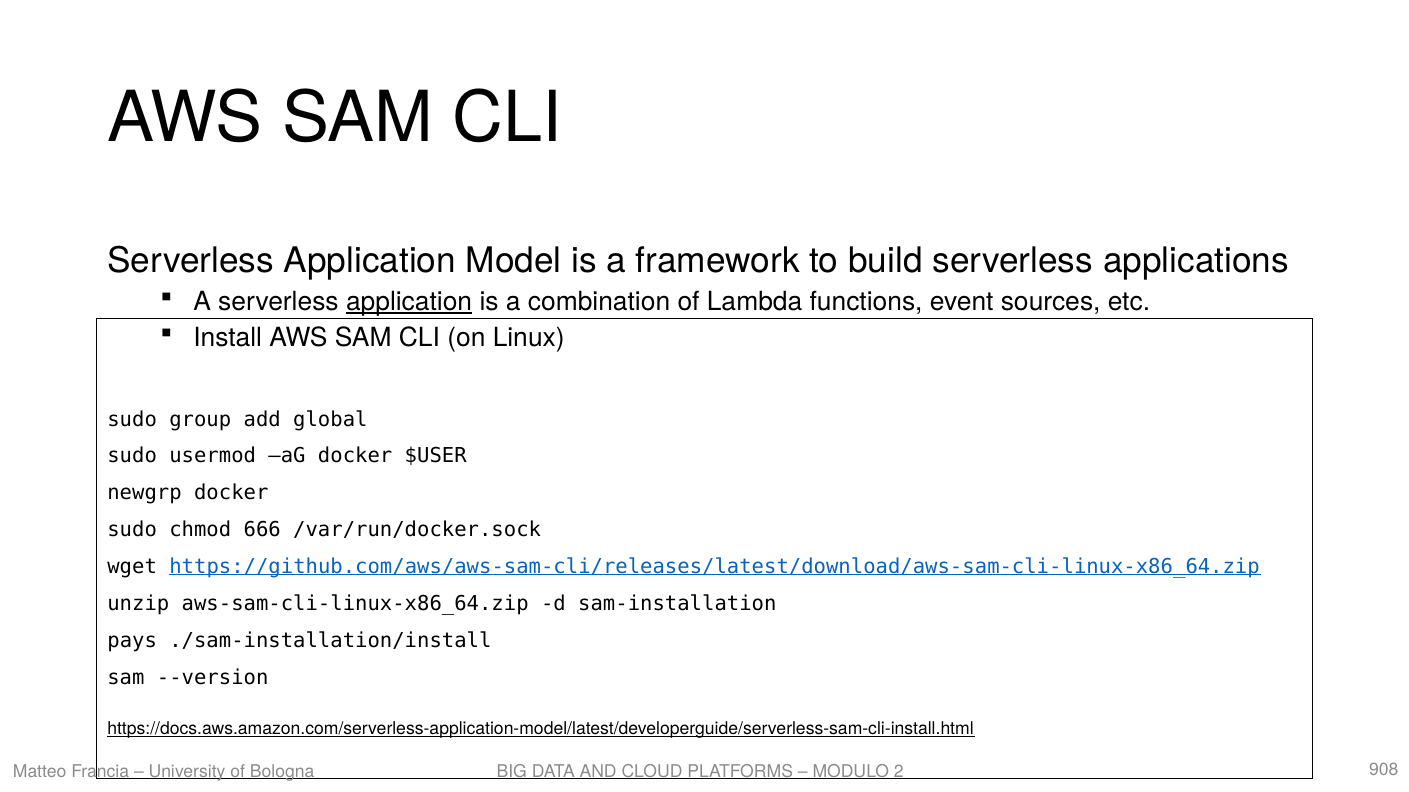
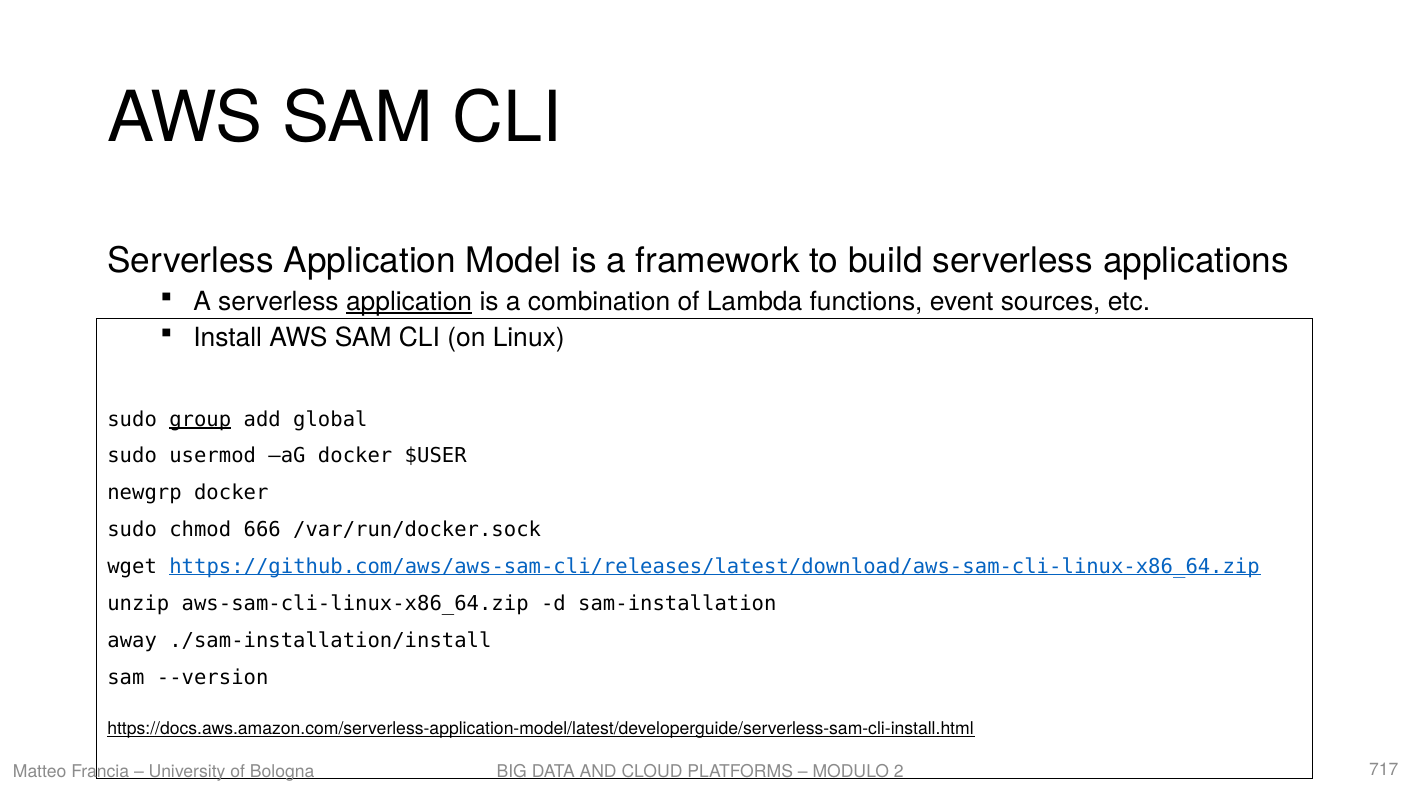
group underline: none -> present (200, 420)
pays: pays -> away (132, 641)
908: 908 -> 717 (1384, 771)
